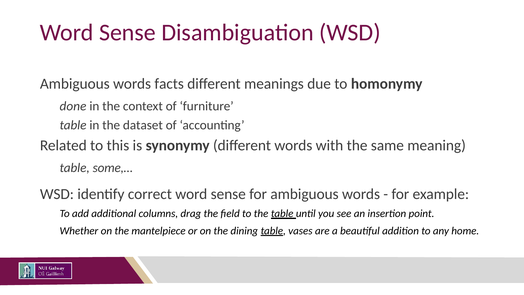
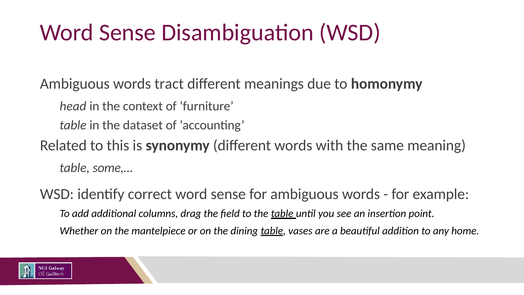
facts: facts -> tract (169, 84)
done: done -> head (73, 106)
